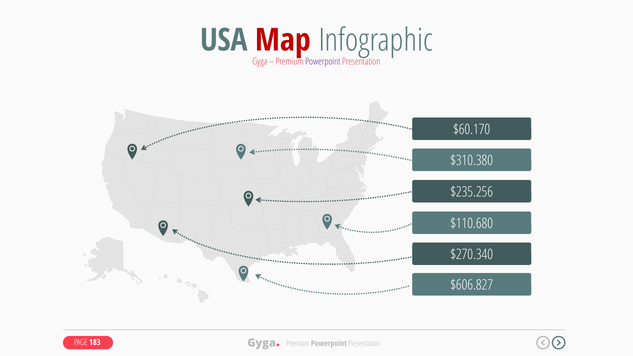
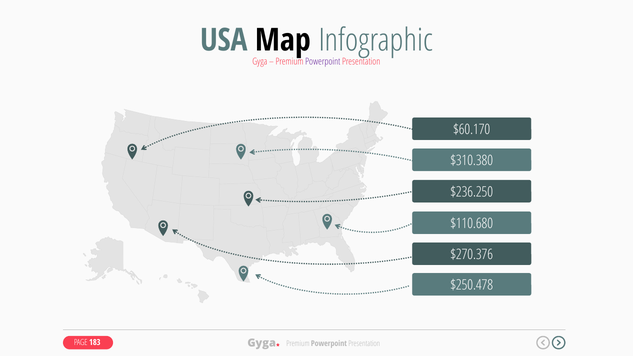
Map colour: red -> black (283, 41)
$235.256: $235.256 -> $236.250 (472, 192)
$270.340: $270.340 -> $270.376 (472, 255)
$606.827: $606.827 -> $250.478 (472, 285)
